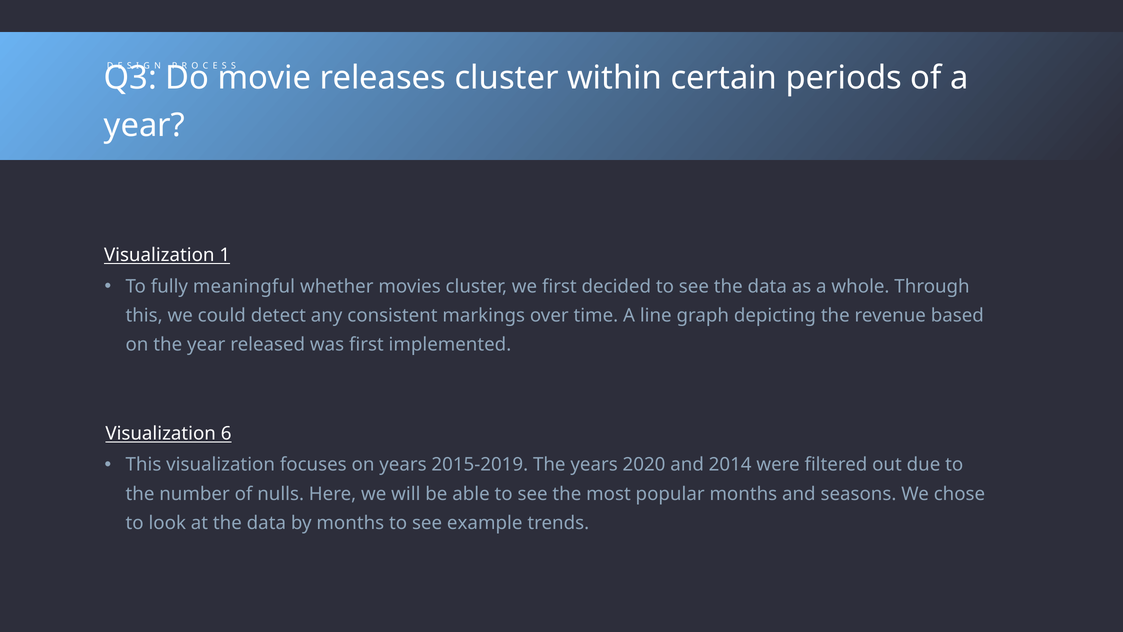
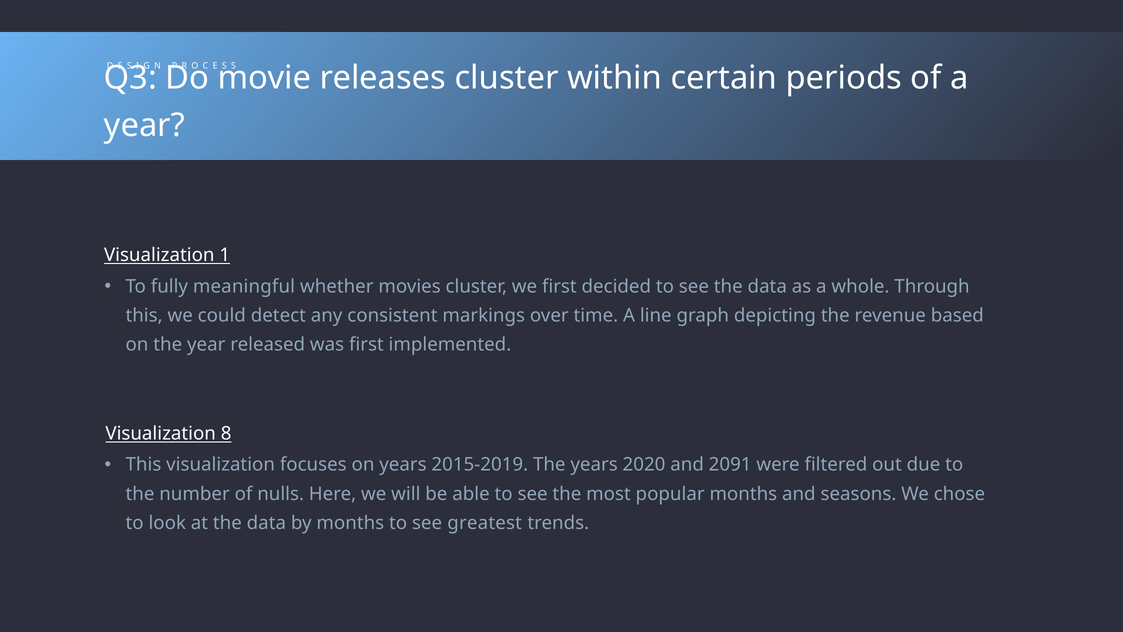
6: 6 -> 8 (226, 433)
2014: 2014 -> 2091 (730, 465)
example: example -> greatest (485, 523)
